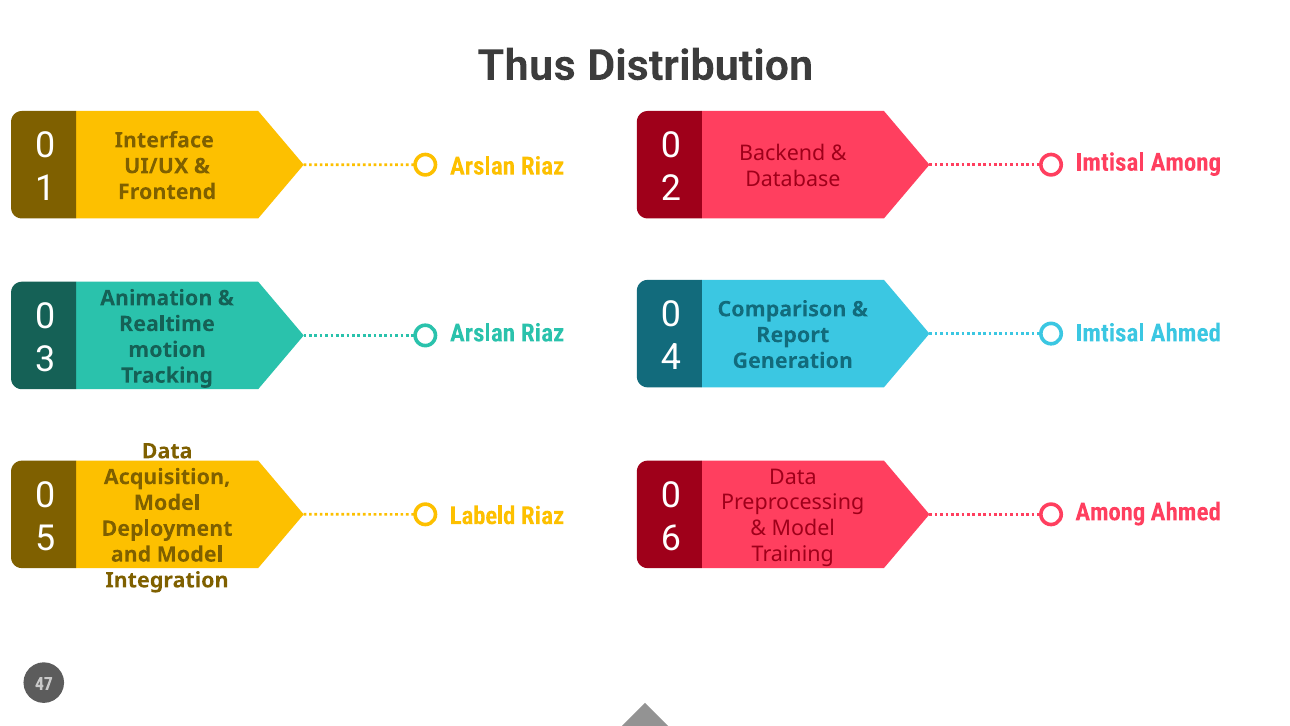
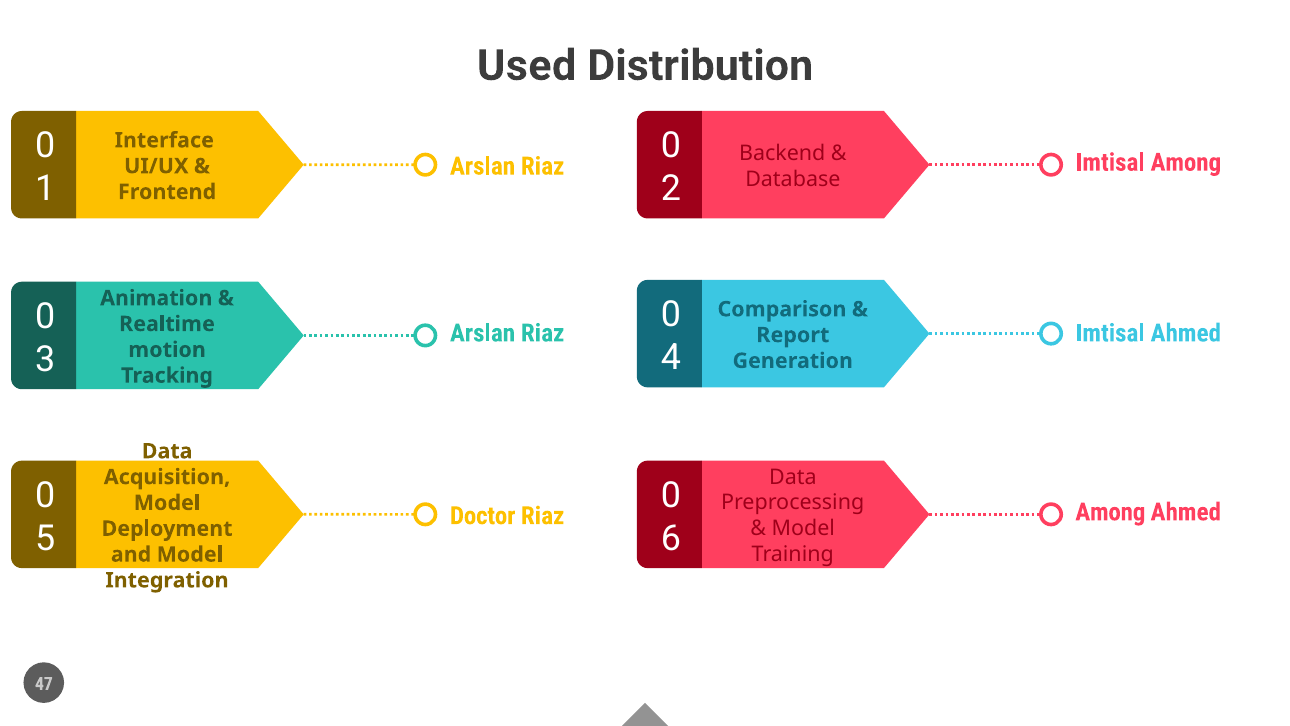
Thus: Thus -> Used (527, 66)
Labeld: Labeld -> Doctor (483, 516)
